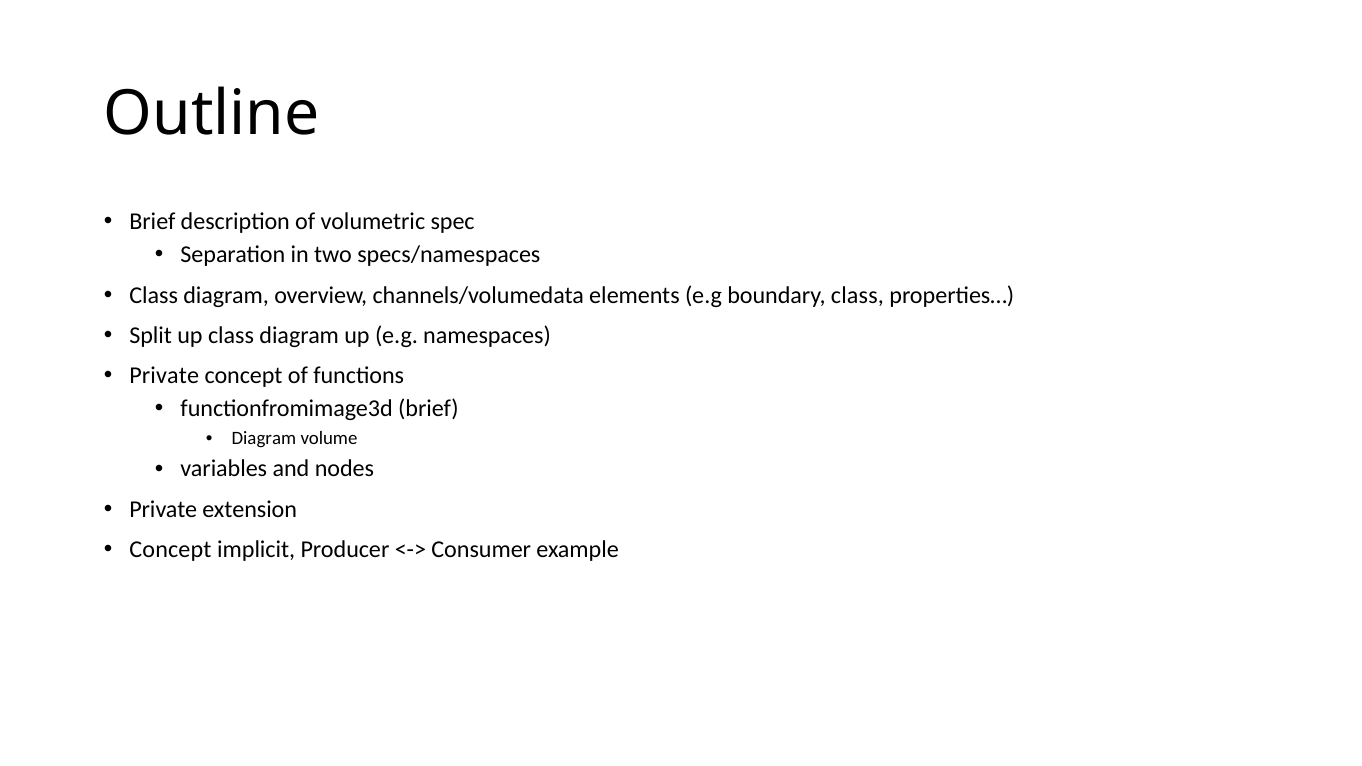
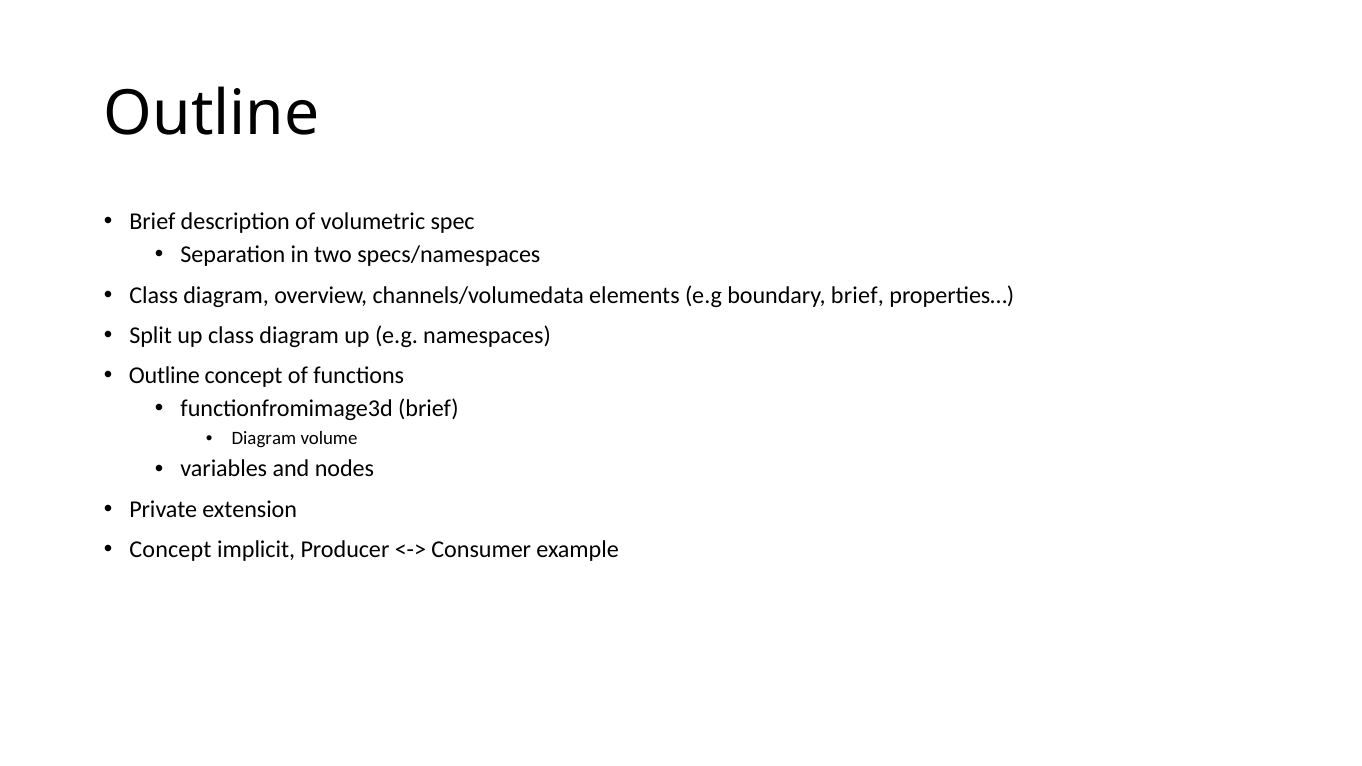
boundary class: class -> brief (857, 295)
Private: Private -> Outline (164, 375)
